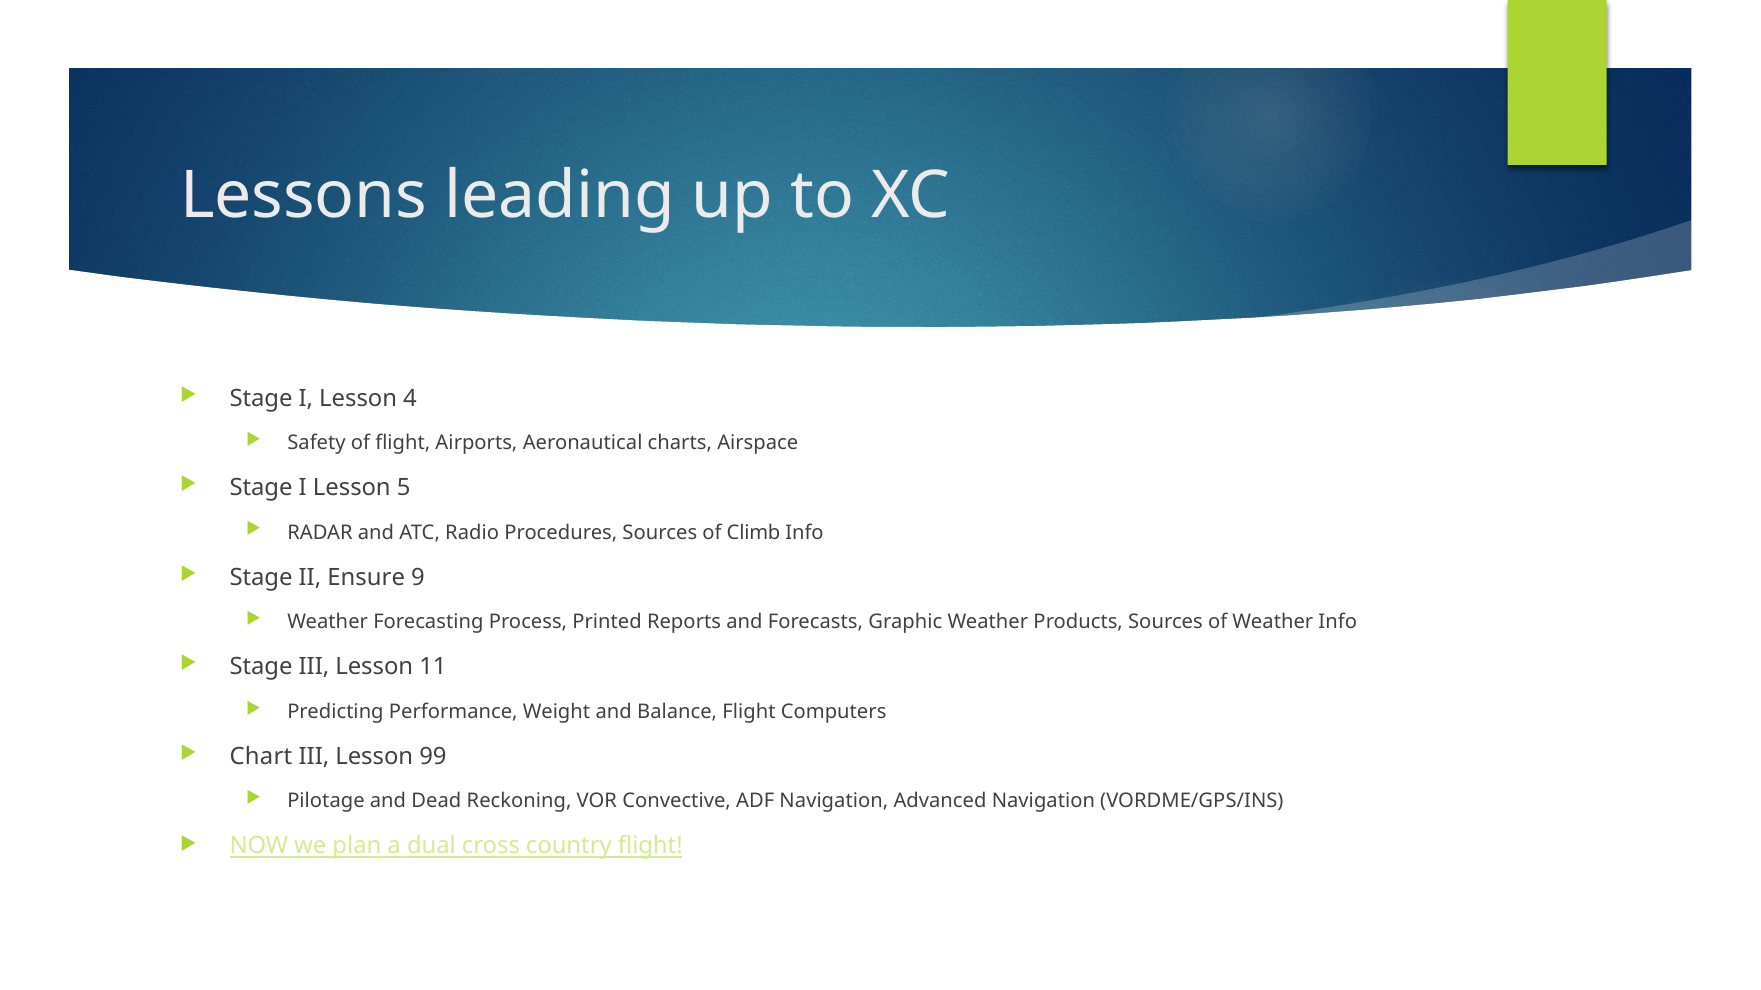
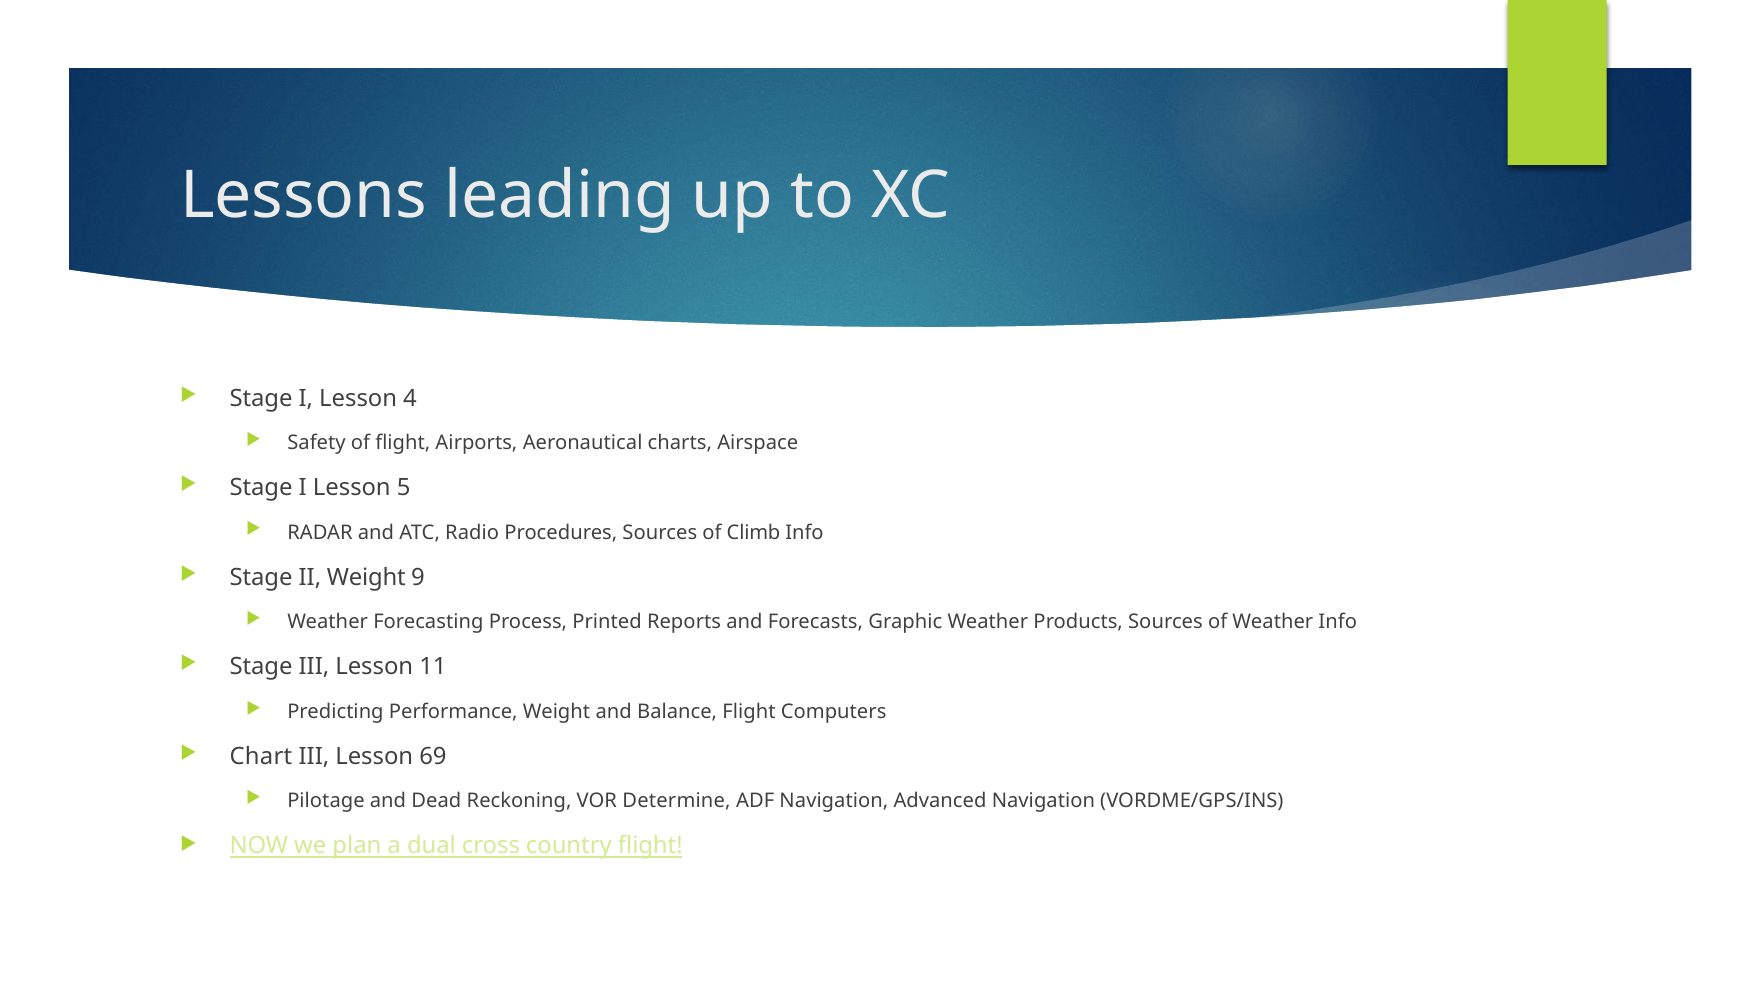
II Ensure: Ensure -> Weight (366, 578)
99: 99 -> 69 (433, 757)
Convective: Convective -> Determine (677, 802)
